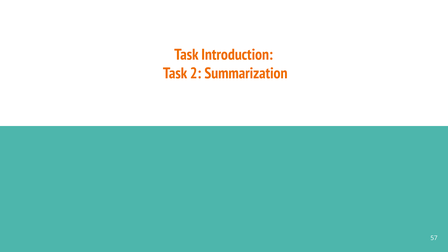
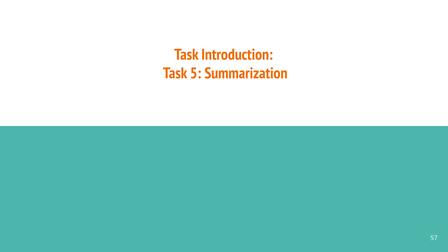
2: 2 -> 5 (196, 73)
